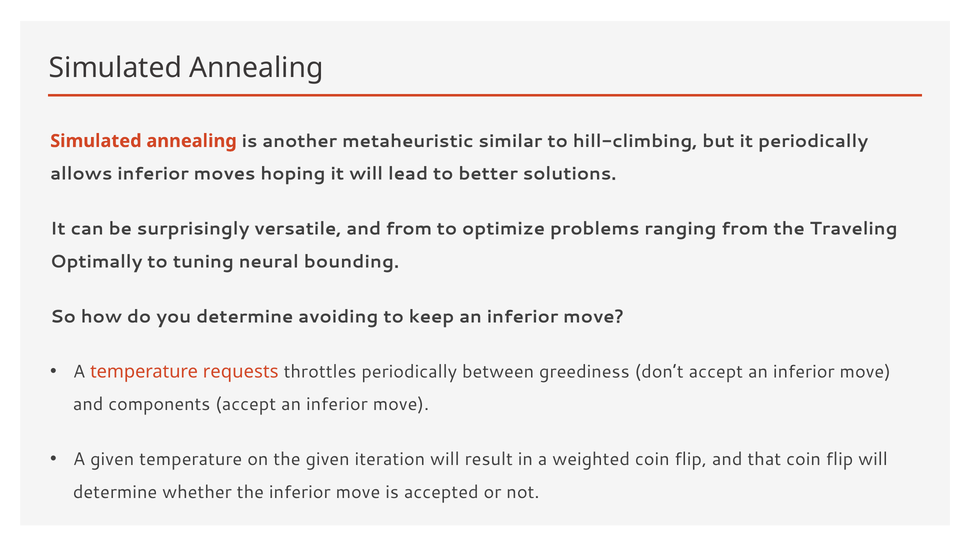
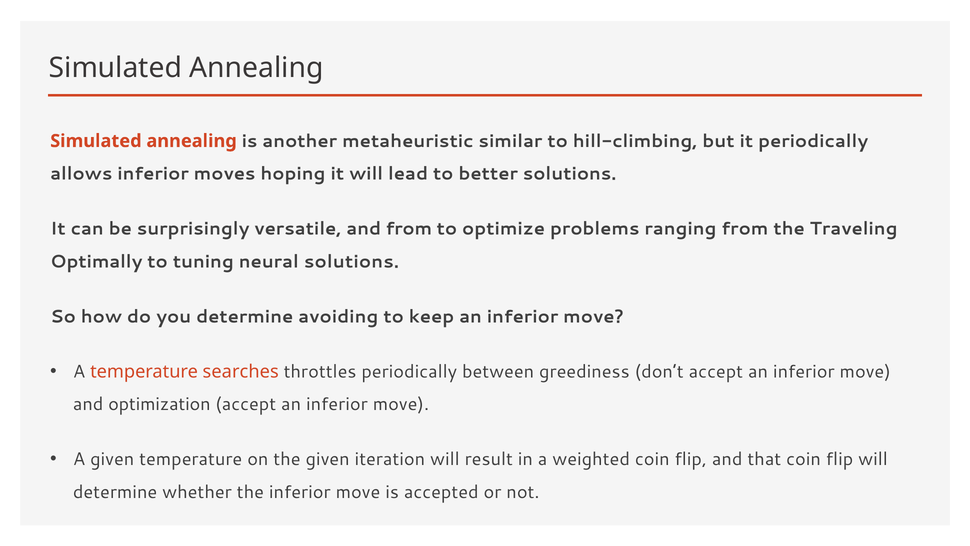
neural bounding: bounding -> solutions (351, 261)
requests: requests -> searches (241, 371)
components: components -> optimization (159, 404)
